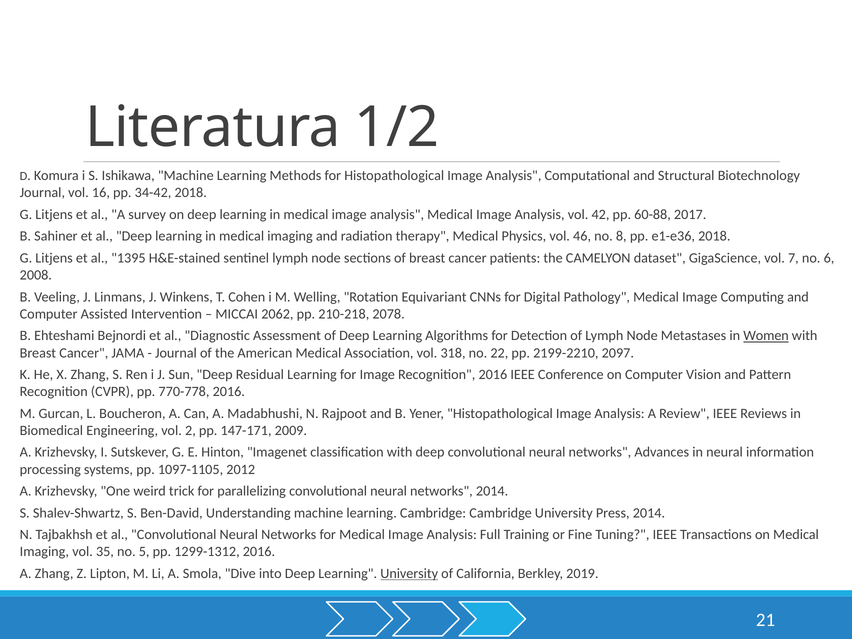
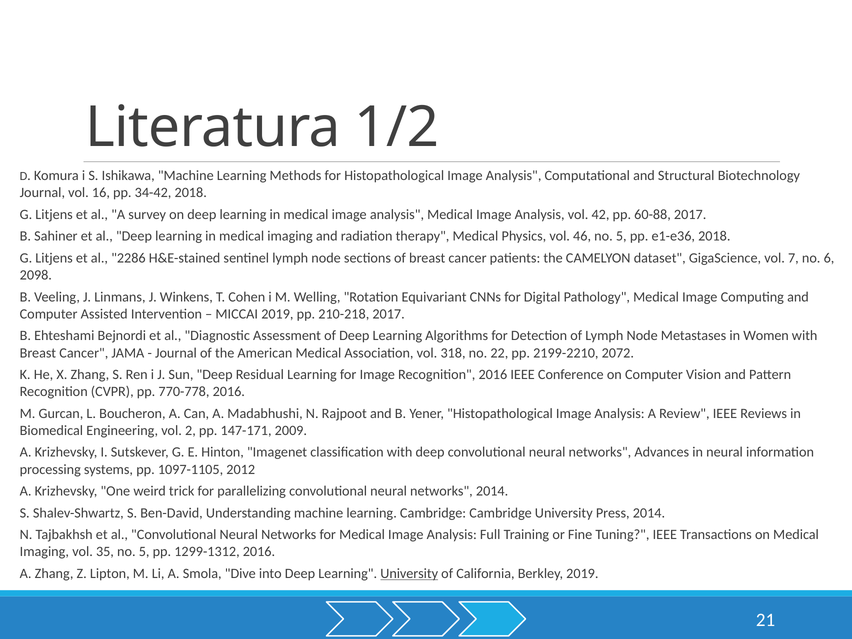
46 no 8: 8 -> 5 (621, 236)
1395: 1395 -> 2286 (128, 258)
2008: 2008 -> 2098 (36, 275)
MICCAI 2062: 2062 -> 2019 (277, 314)
210-218 2078: 2078 -> 2017 (389, 314)
Women underline: present -> none (766, 336)
2097: 2097 -> 2072 (618, 353)
